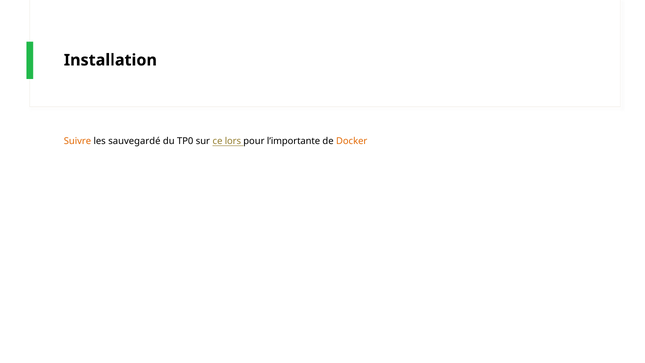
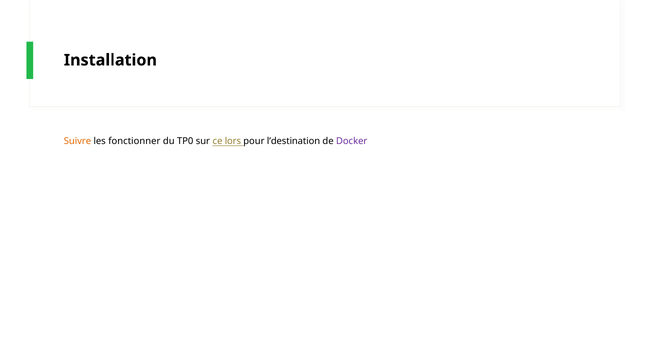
sauvegardé: sauvegardé -> fonctionner (134, 141)
l’importante: l’importante -> l’destination (294, 141)
Docker colour: orange -> purple (352, 141)
